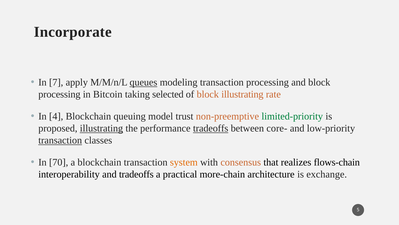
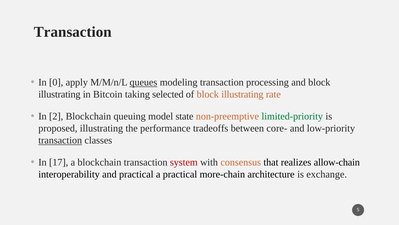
Incorporate: Incorporate -> Transaction (73, 32)
7: 7 -> 0 (56, 82)
processing: processing -> illustrating (59, 94)
4: 4 -> 2 (56, 116)
trust: trust -> state (185, 116)
illustrating underline: present -> none (101, 128)
tradeoffs underline: present -> none (211, 128)
70: 70 -> 17 (59, 162)
system colour: orange -> red (184, 162)
flows-chain: flows-chain -> allow-chain (337, 162)
and tradeoffs: tradeoffs -> practical (136, 174)
